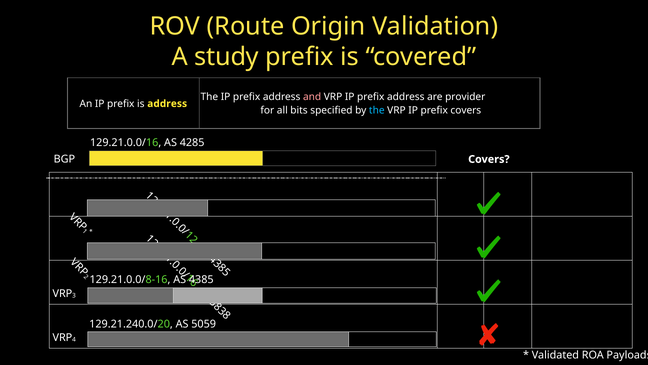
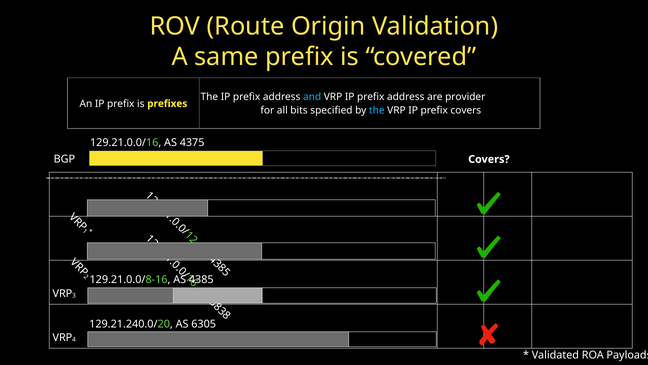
study: study -> same (227, 57)
and colour: pink -> light blue (312, 97)
is address: address -> prefixes (167, 104)
4285: 4285 -> 4375 (192, 142)
5059: 5059 -> 6305 (204, 324)
